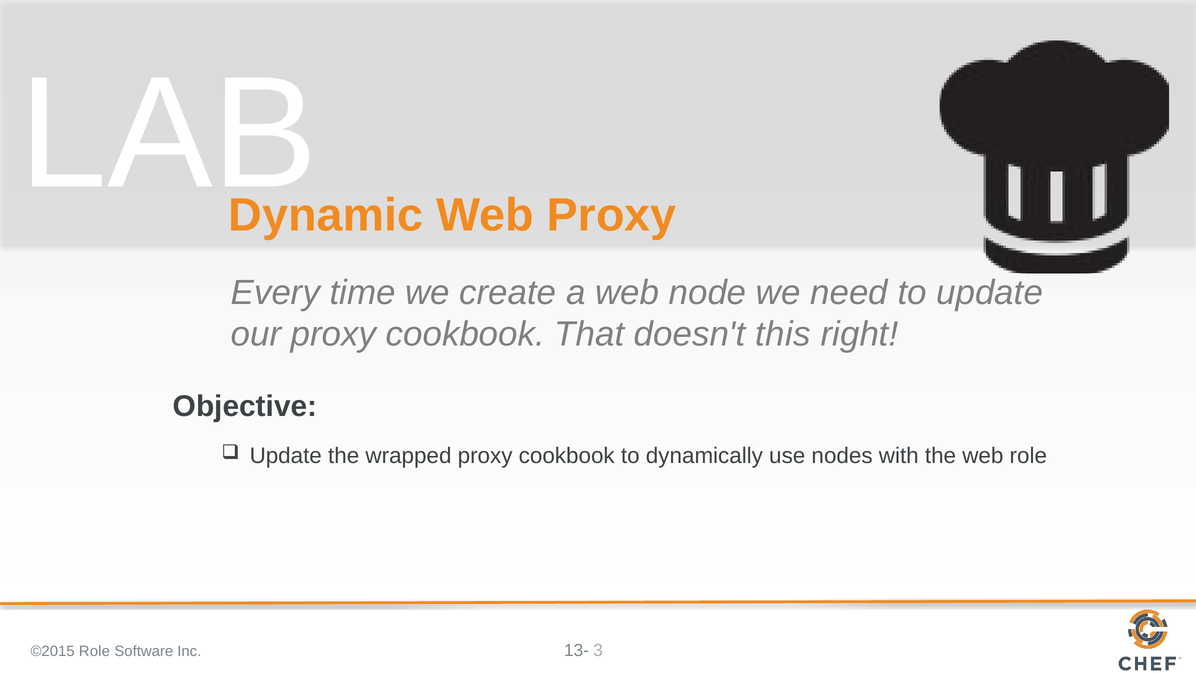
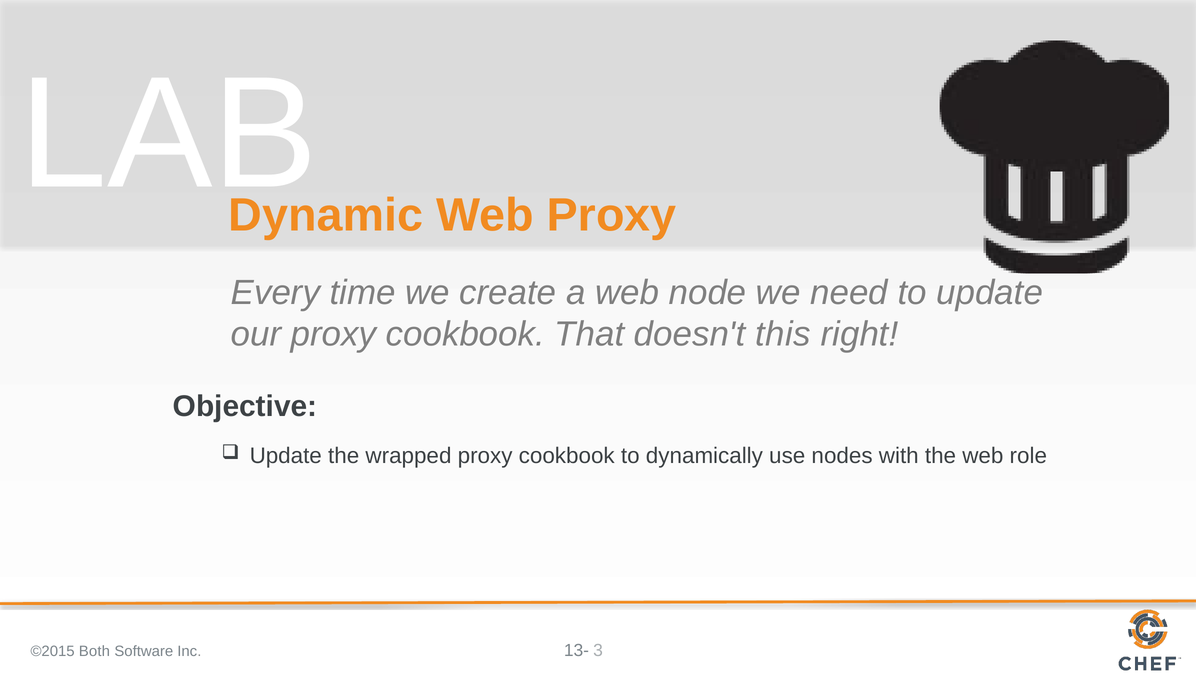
©2015 Role: Role -> Both (94, 651)
